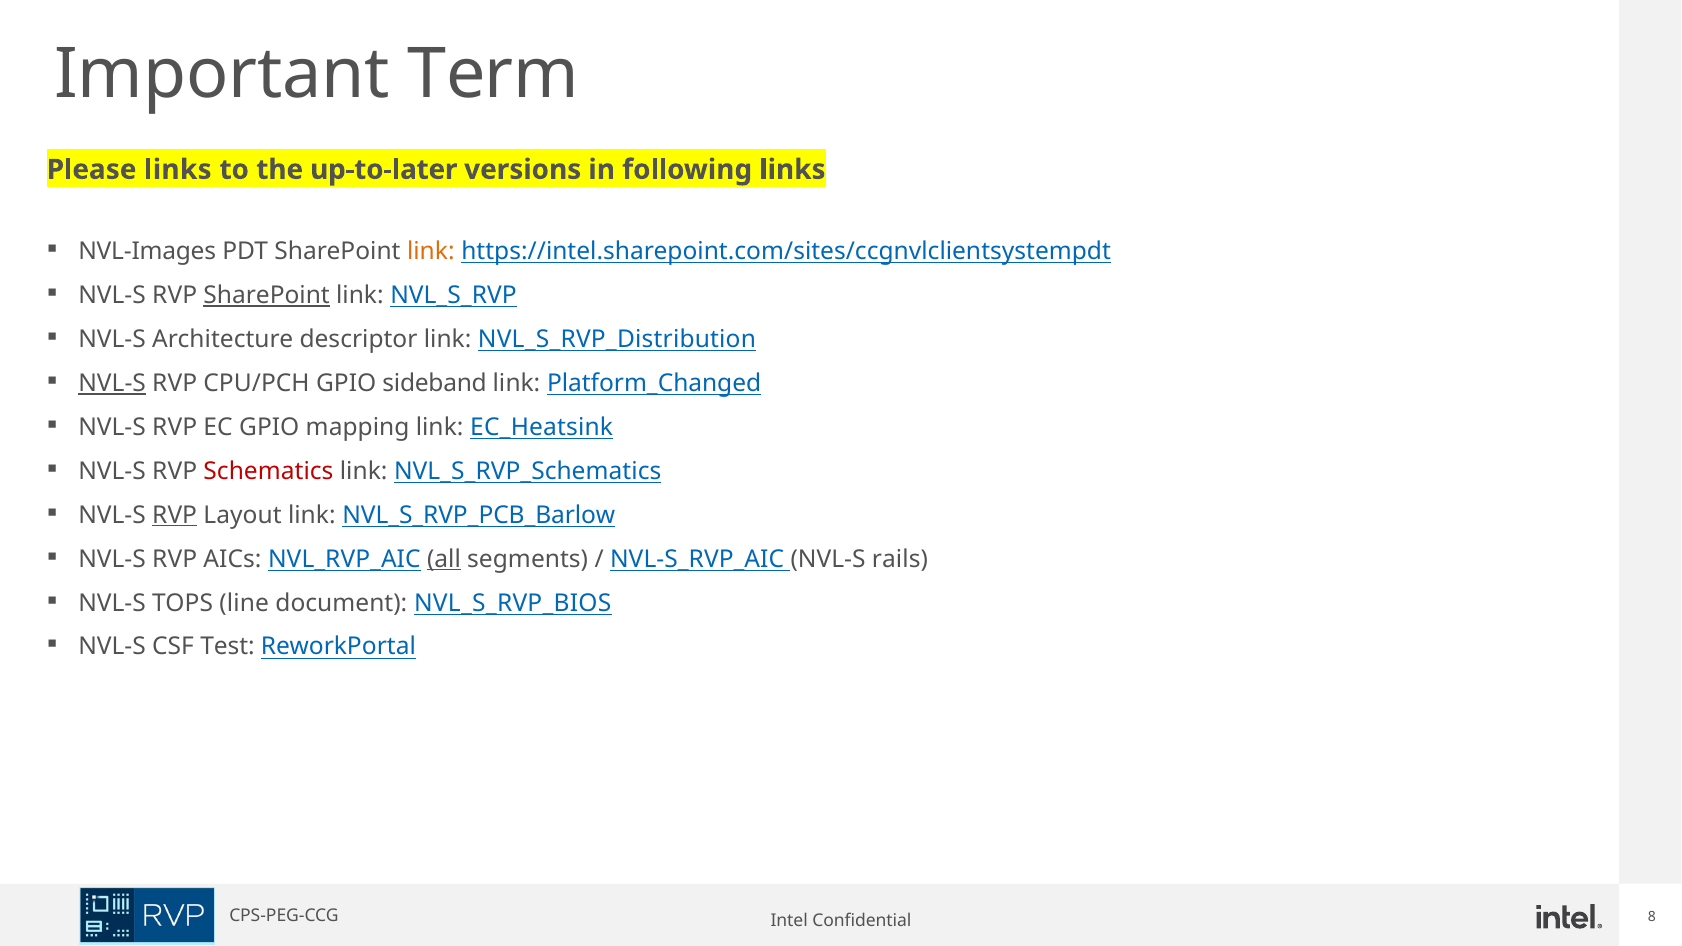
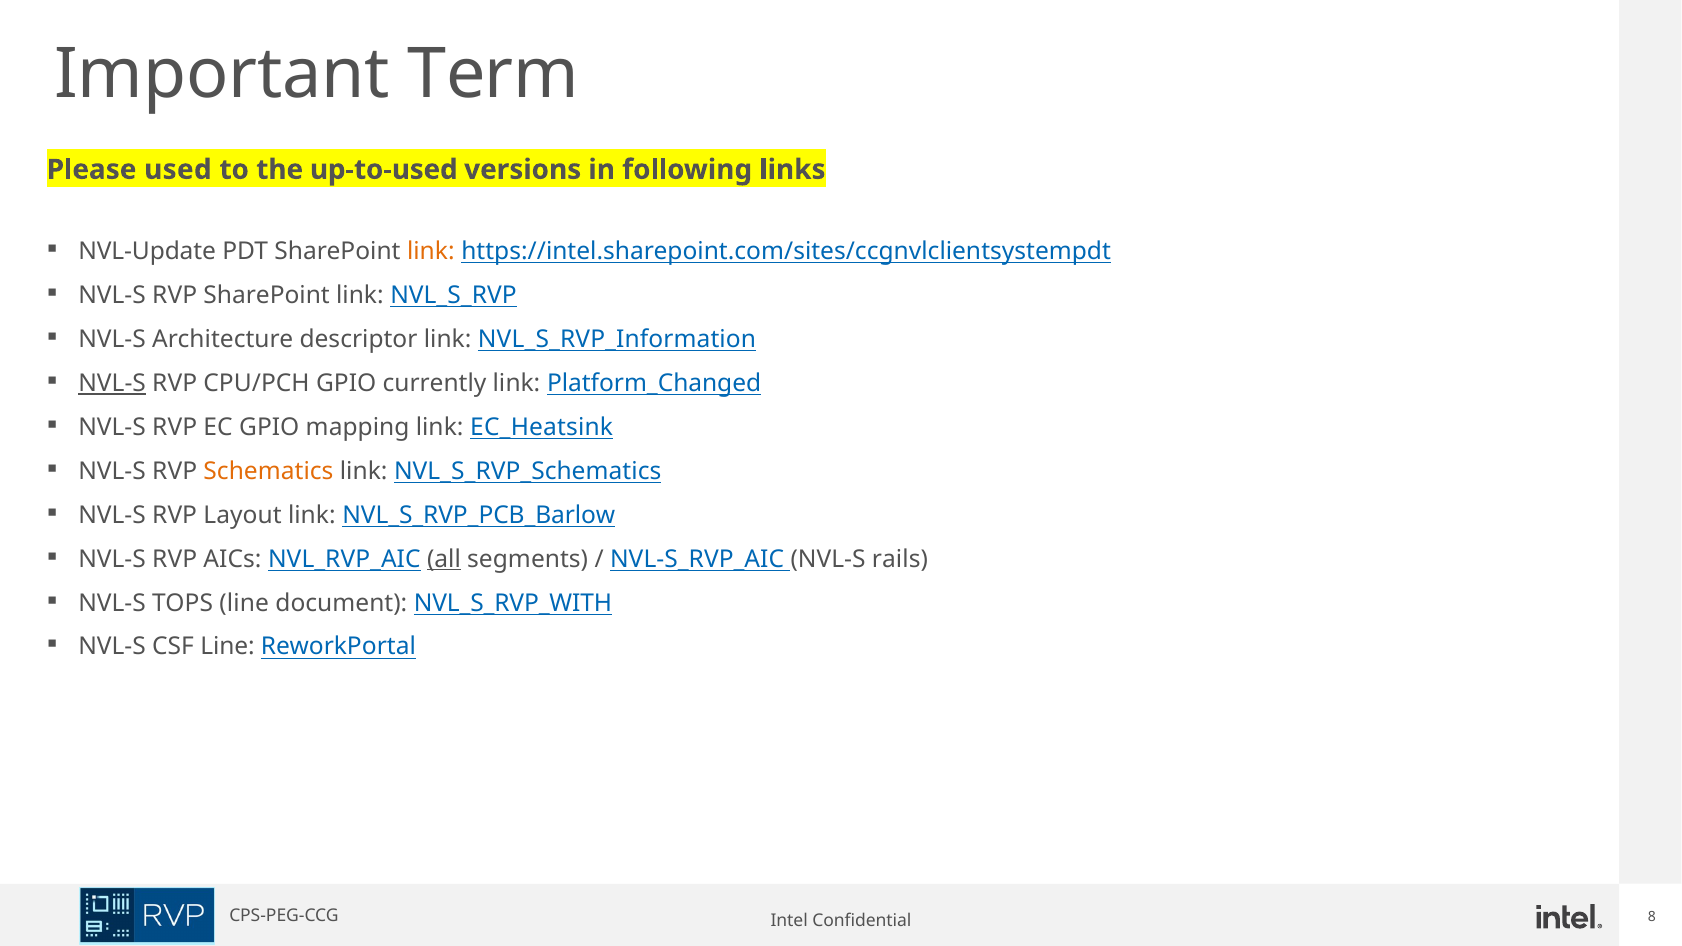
Please links: links -> used (178, 170)
up-to-later: up-to-later -> up-to-used (384, 170)
NVL-Images: NVL-Images -> NVL-Update (147, 251)
SharePoint underline: present -> none (267, 295)
NVL_S_RVP_Distribution: NVL_S_RVP_Distribution -> NVL_S_RVP_Information (617, 339)
sideband: sideband -> currently (434, 383)
Schematics colour: red -> orange (268, 471)
RVP underline: present -> none (175, 515)
NVL_S_RVP_BIOS: NVL_S_RVP_BIOS -> NVL_S_RVP_WITH (513, 603)
CSF Test: Test -> Line (228, 647)
